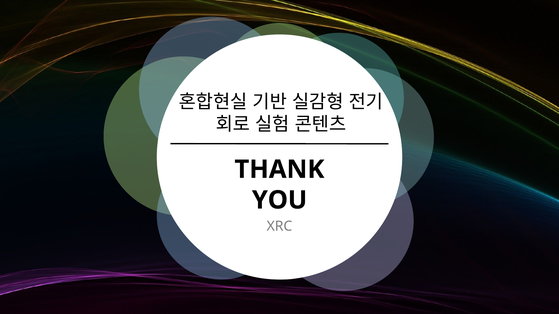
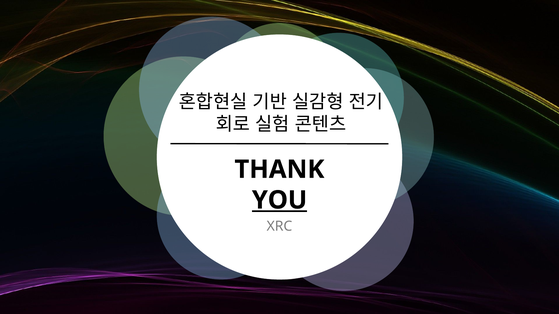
YOU underline: none -> present (280, 200)
